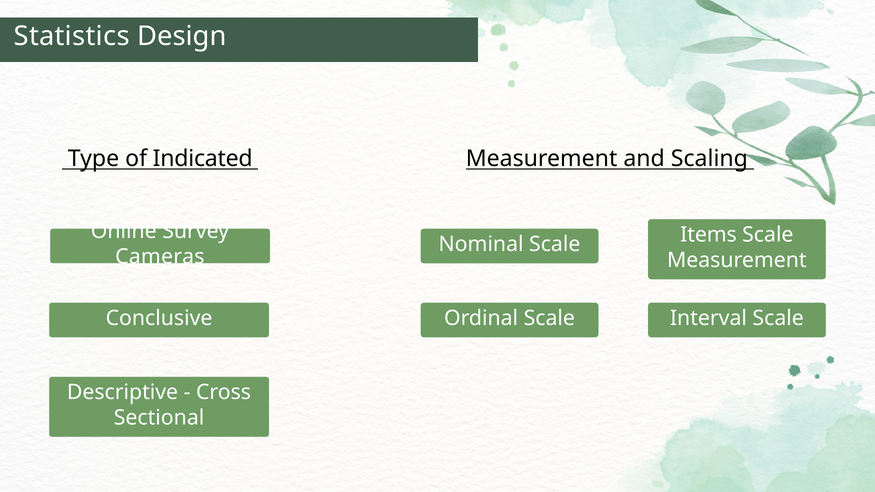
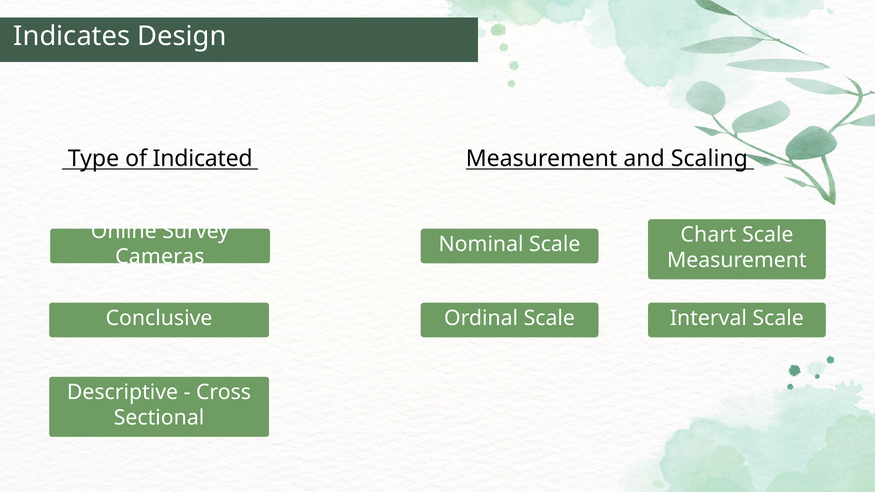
Statistics: Statistics -> Indicates (72, 36)
Items: Items -> Chart (708, 235)
